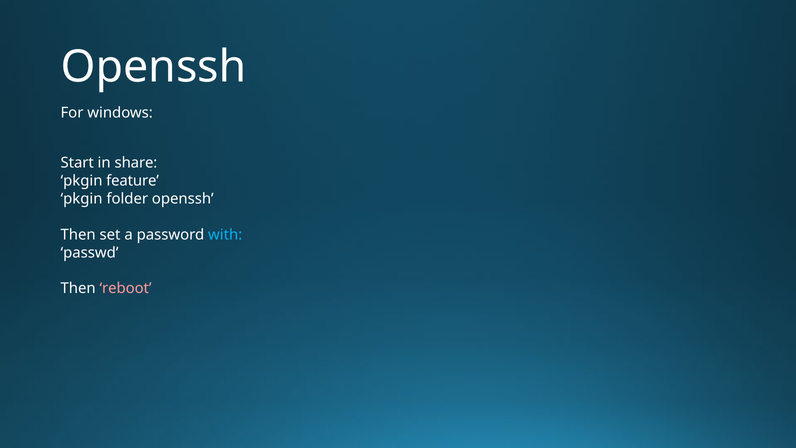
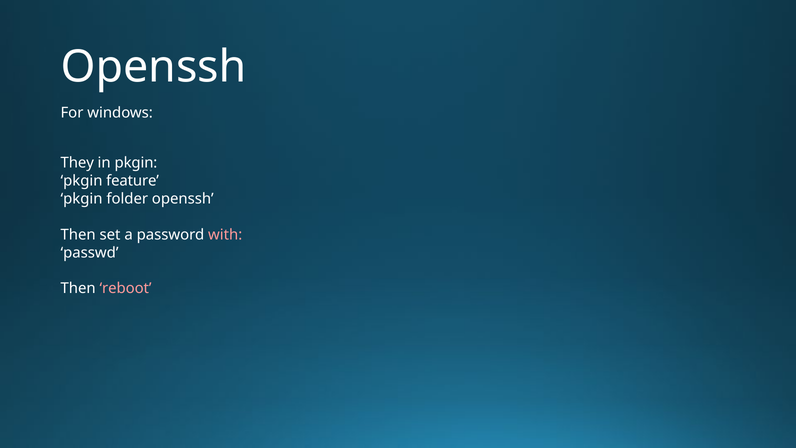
Start: Start -> They (77, 163)
in share: share -> pkgin (136, 163)
with colour: light blue -> pink (225, 235)
